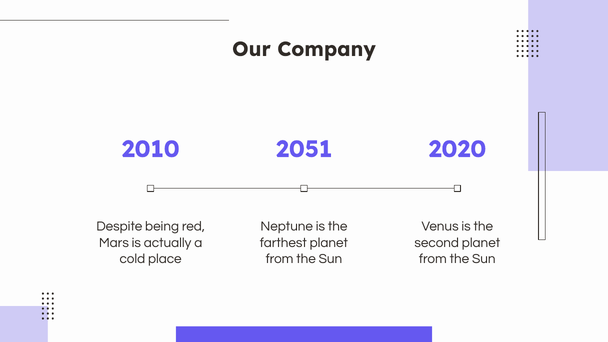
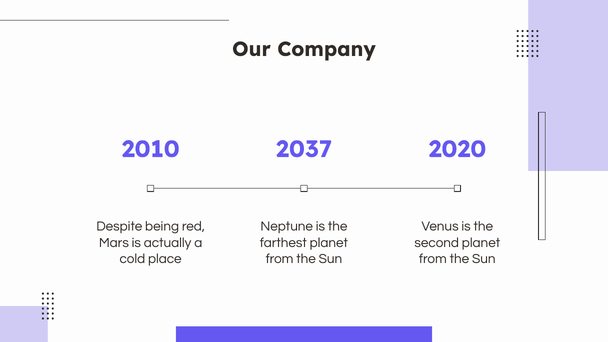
2051: 2051 -> 2037 (304, 149)
